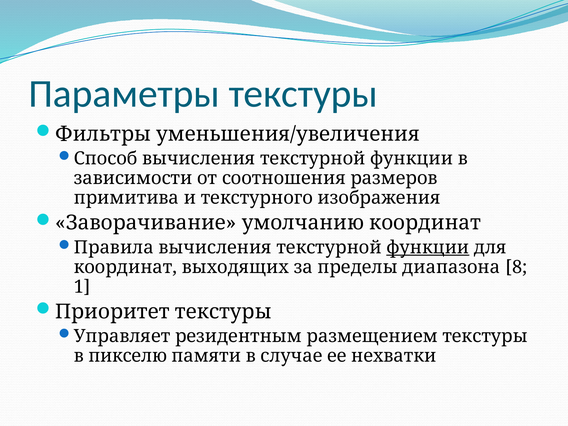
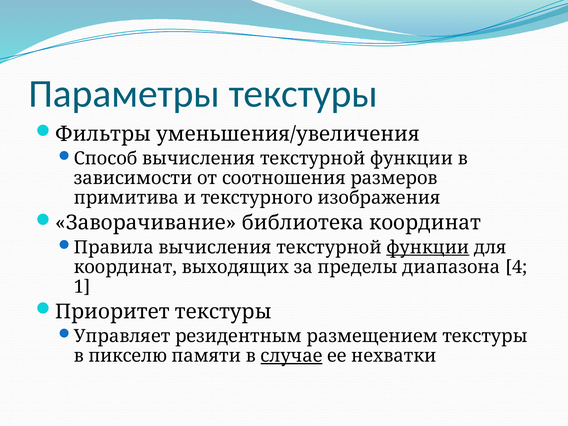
умолчанию: умолчанию -> библиотека (303, 223)
8: 8 -> 4 (516, 267)
случае underline: none -> present (291, 356)
